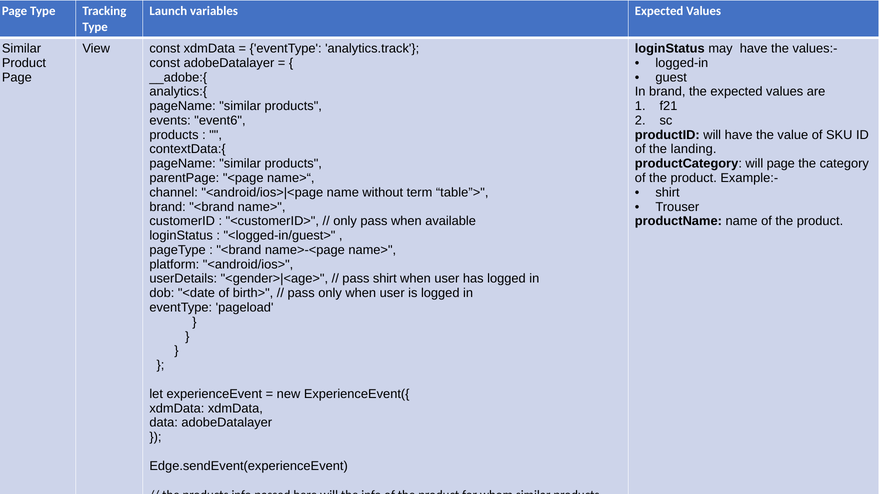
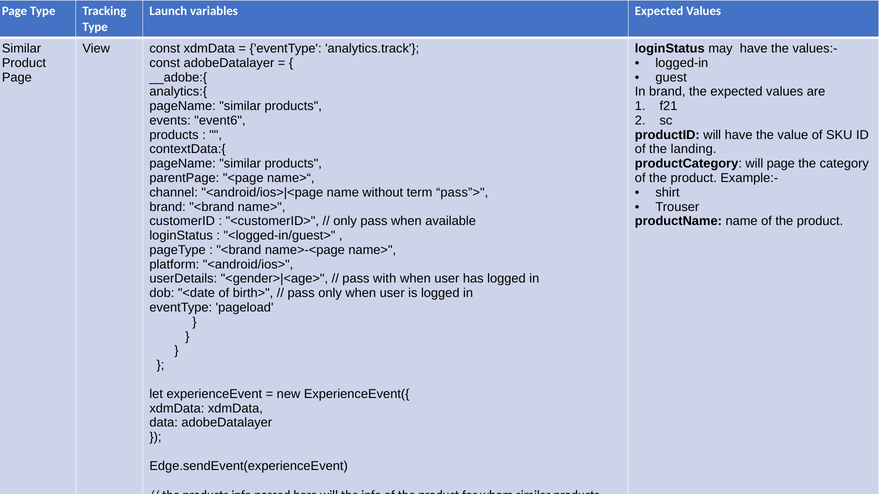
table”>: table”> -> pass”> (462, 193)
pass shirt: shirt -> with (385, 279)
